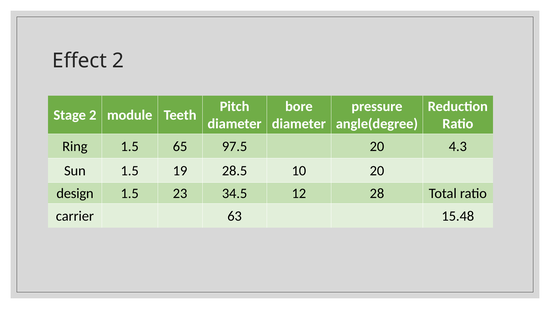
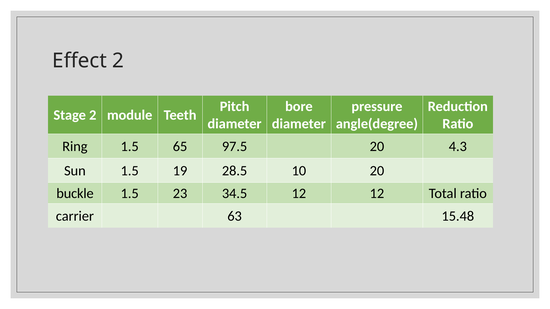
design: design -> buckle (75, 194)
12 28: 28 -> 12 (377, 194)
